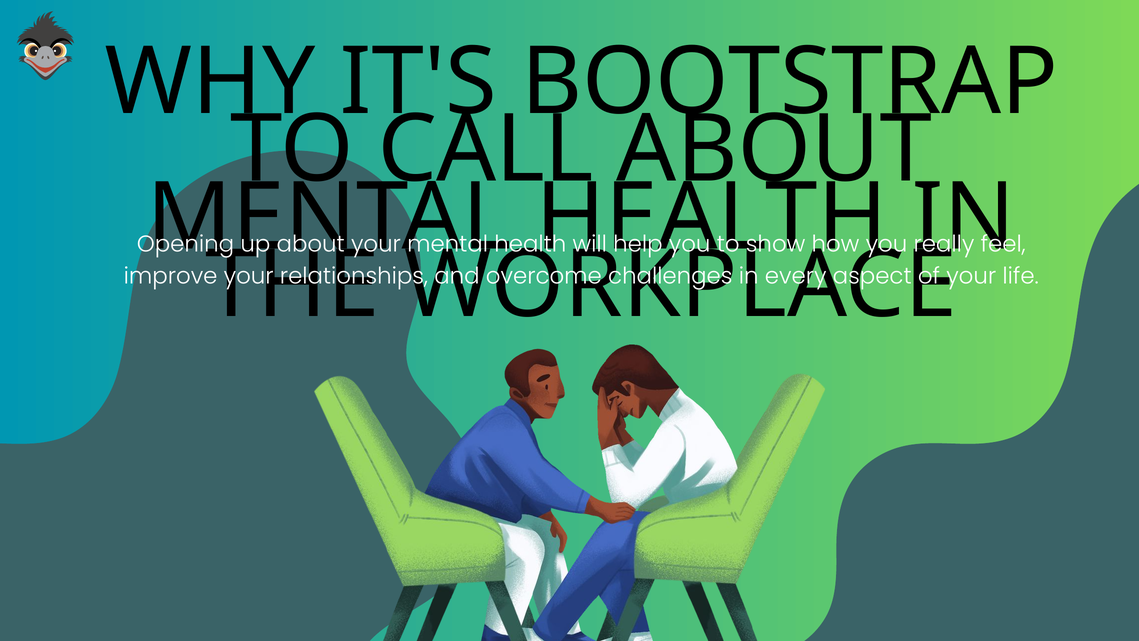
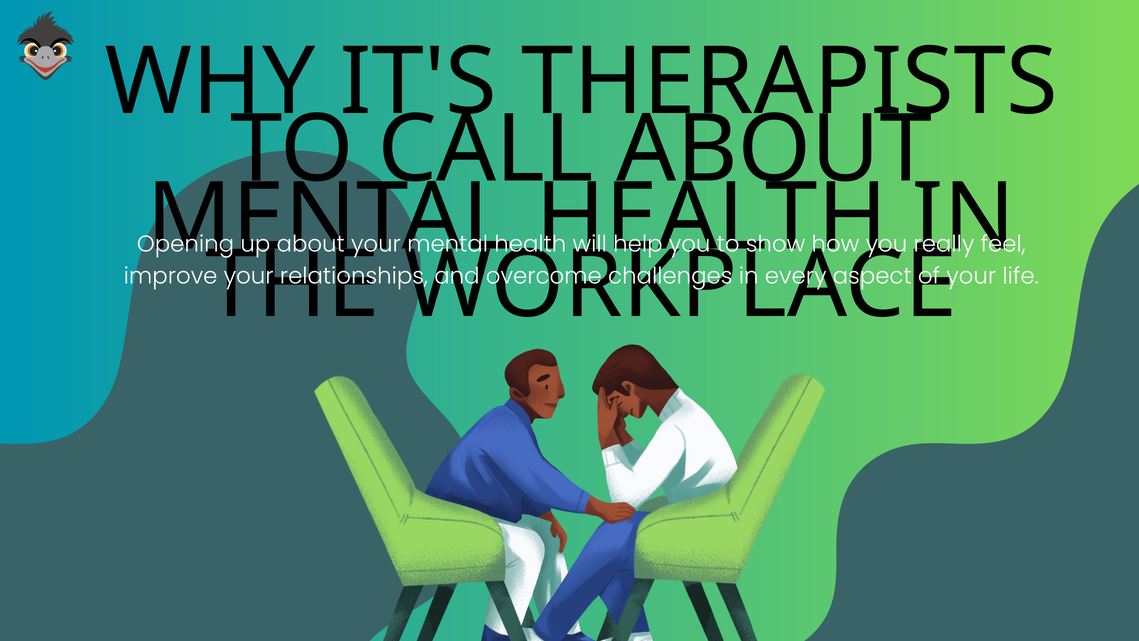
BOOTSTRAP: BOOTSTRAP -> THERAPISTS (790, 82)
